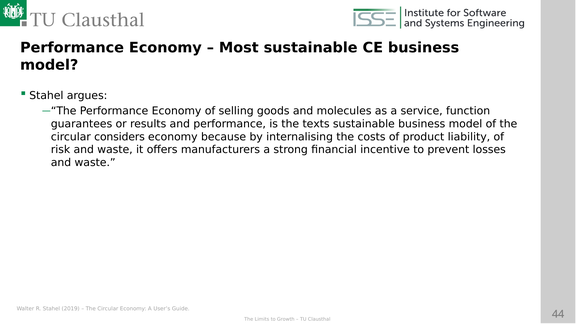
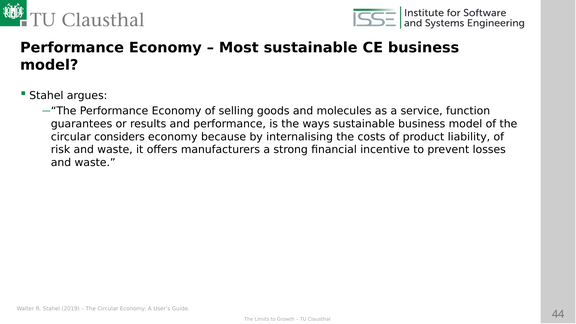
texts: texts -> ways (316, 124)
